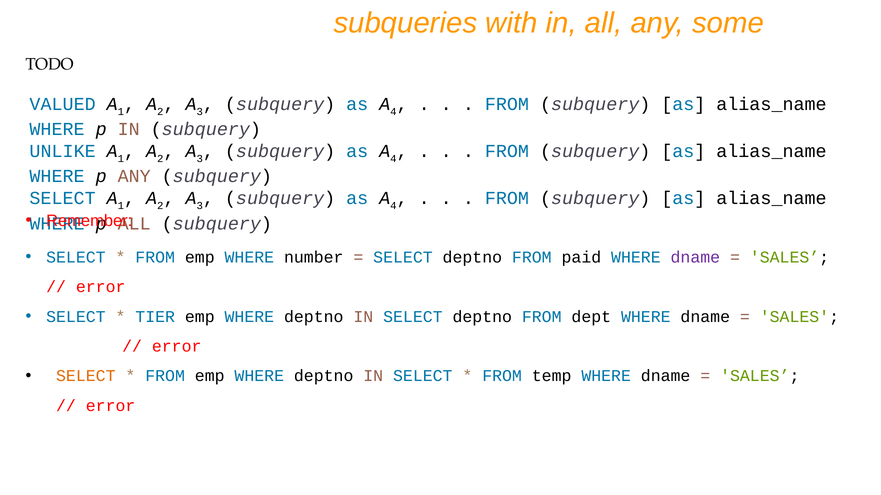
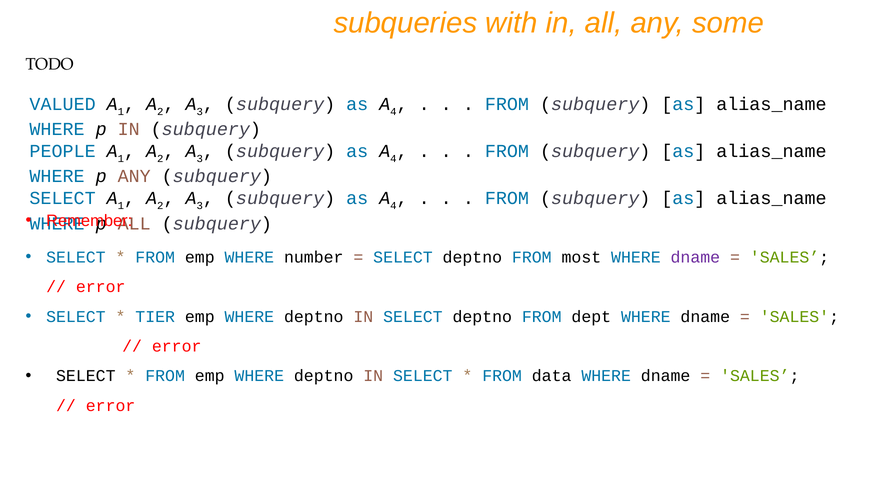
UNLIKE: UNLIKE -> PEOPLE (63, 152)
paid: paid -> most (581, 257)
SELECT colour: orange -> black (86, 376)
temp: temp -> data (552, 376)
